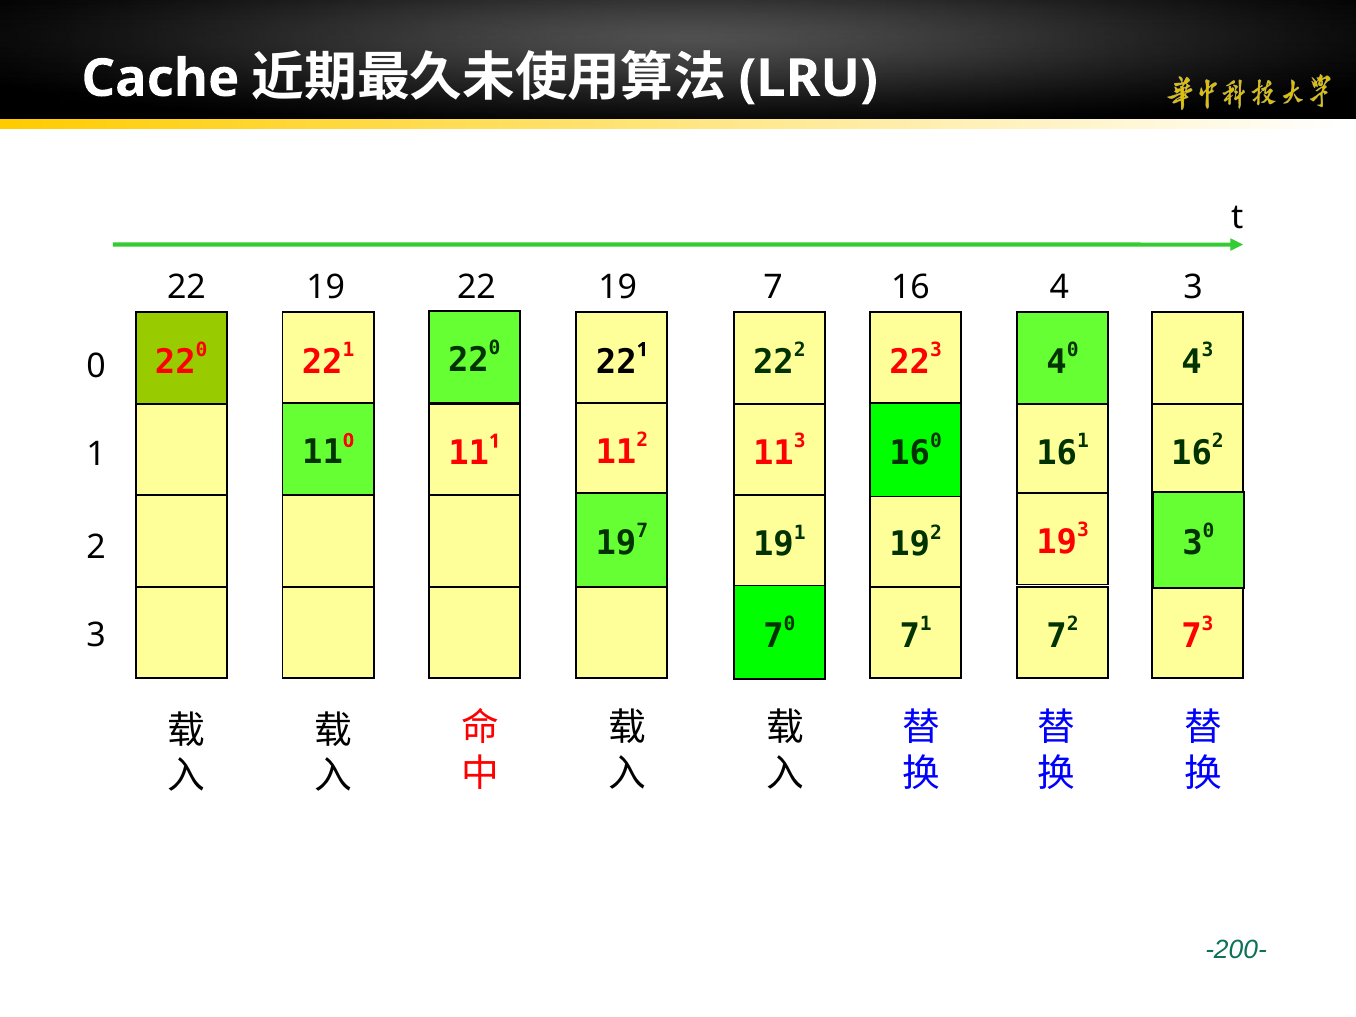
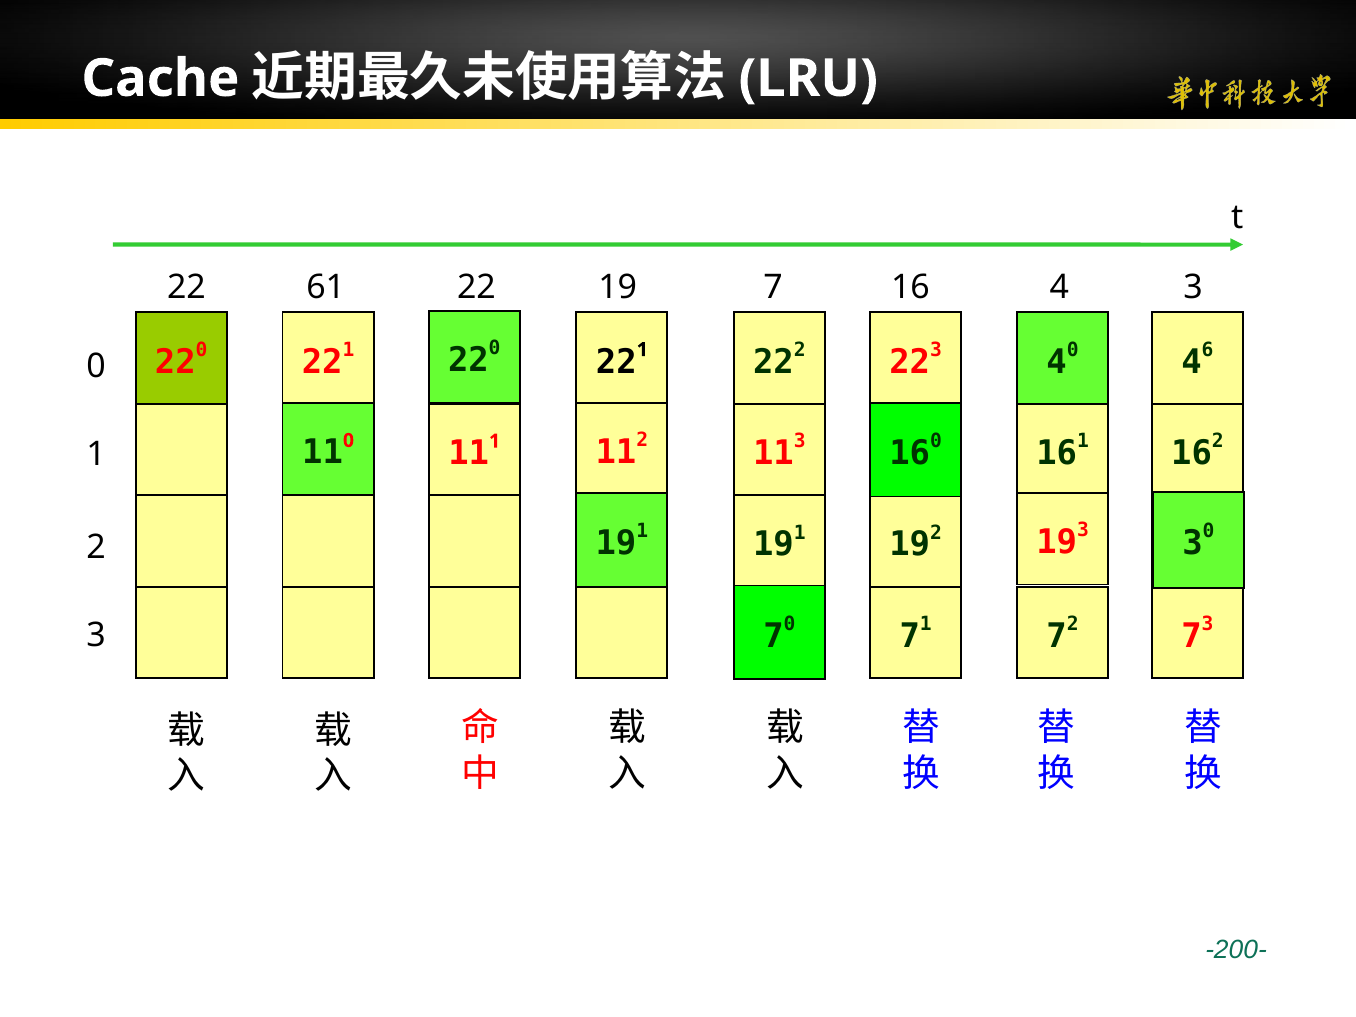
19: 19 -> 61 (326, 287)
3: 3 -> 6 (1208, 350)
7: 7 -> 1 (642, 532)
